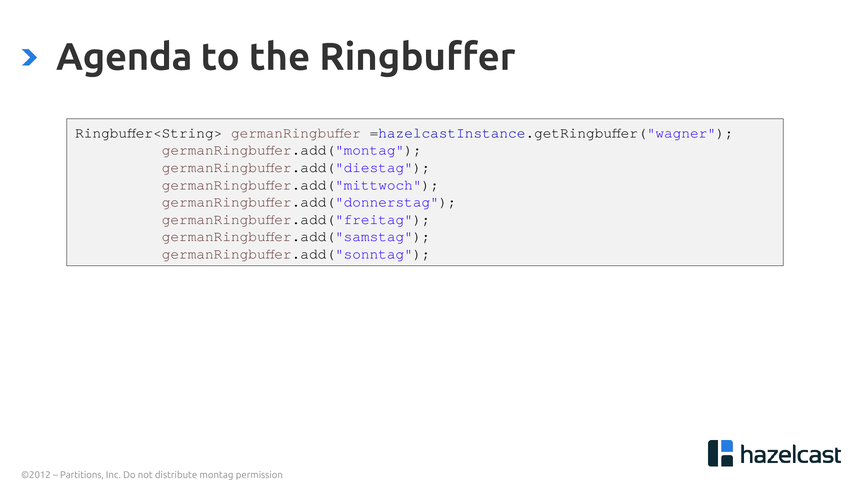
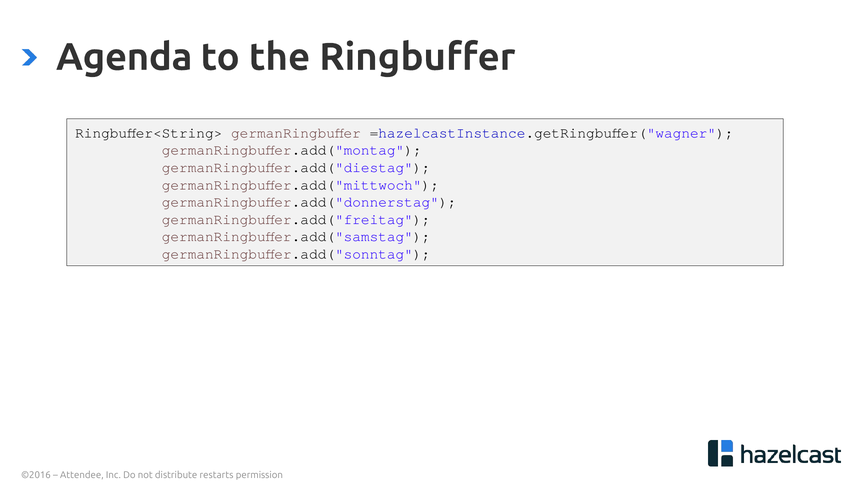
©2012: ©2012 -> ©2016 (36, 475)
Partitions: Partitions -> Attendee (82, 475)
montag: montag -> restarts (217, 475)
